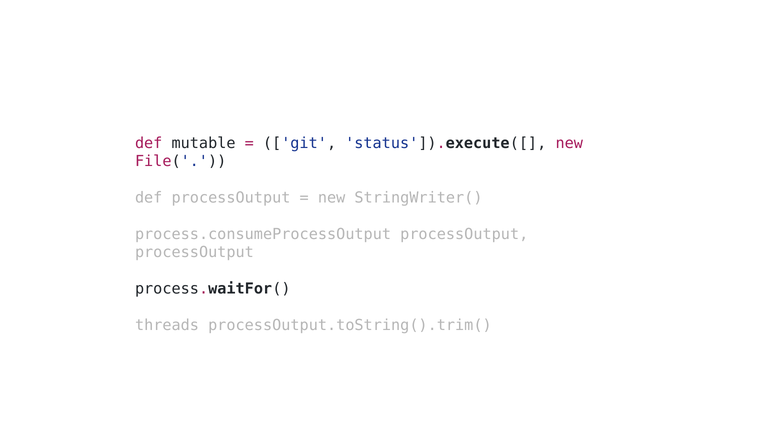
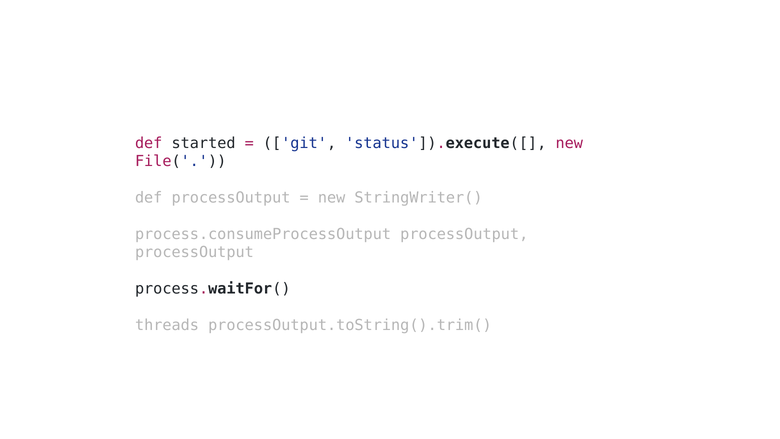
mutable: mutable -> started (204, 143)
